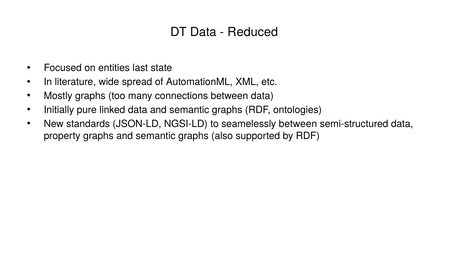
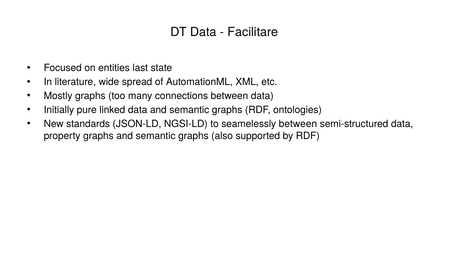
Reduced: Reduced -> Facilitare (253, 32)
